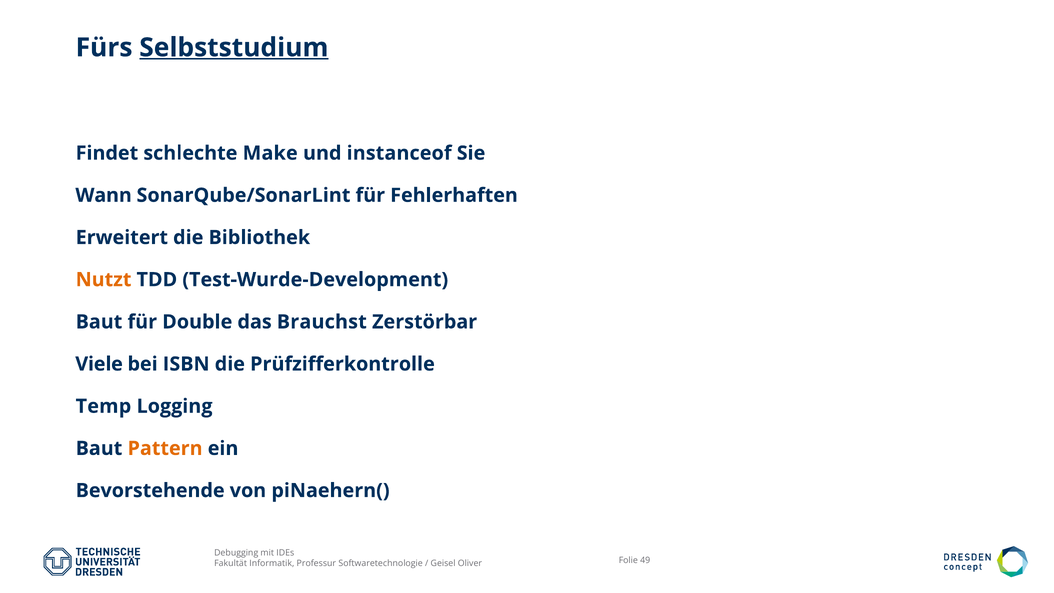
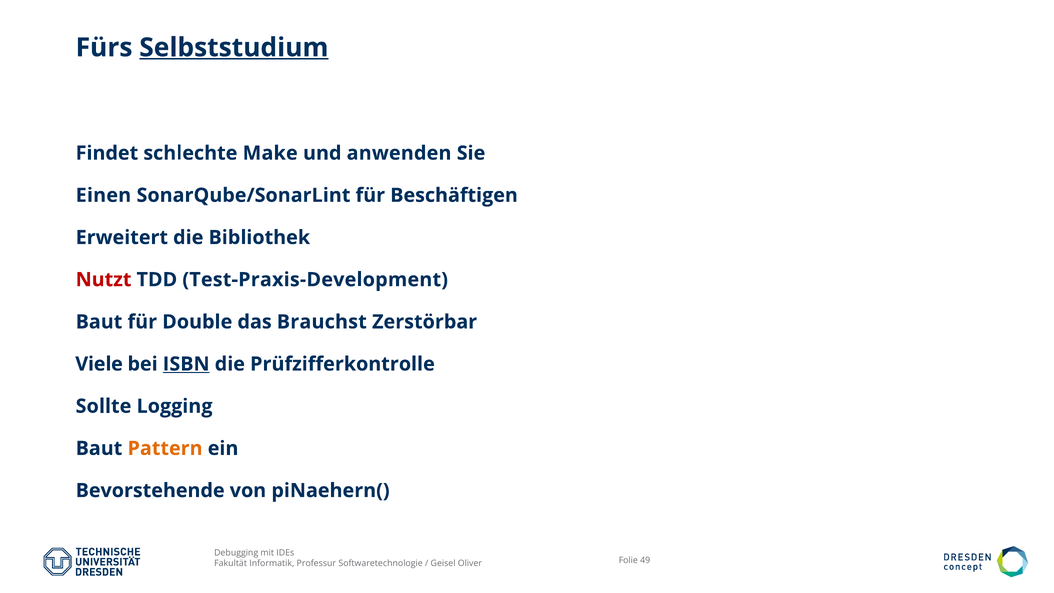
instanceof: instanceof -> anwenden (399, 153)
Wann: Wann -> Einen (103, 195)
Fehlerhaften: Fehlerhaften -> Beschäftigen (454, 195)
Nutzt colour: orange -> red (104, 280)
Test-Wurde-Development: Test-Wurde-Development -> Test-Praxis-Development (315, 280)
ISBN underline: none -> present (186, 364)
Temp: Temp -> Sollte (103, 406)
